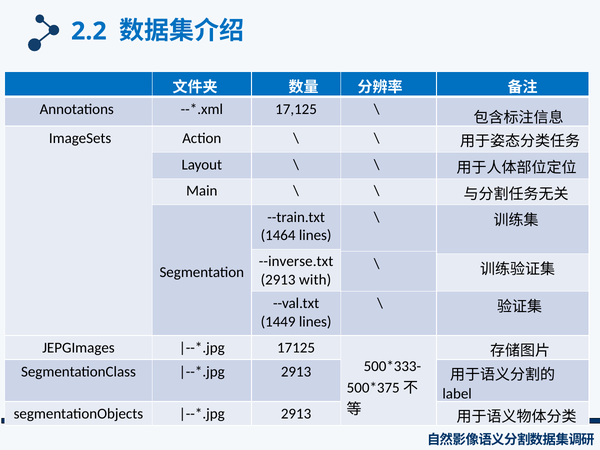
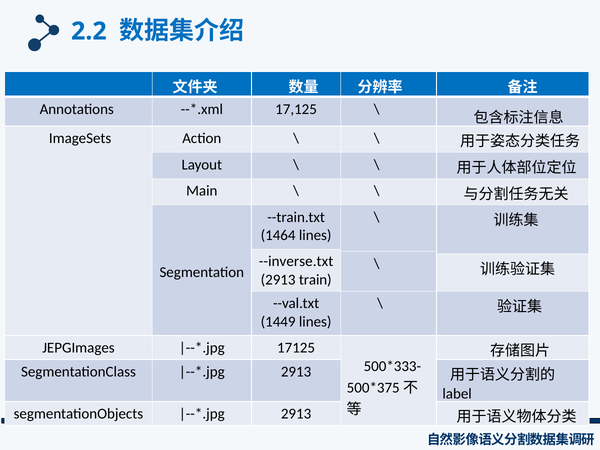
with: with -> train (315, 280)
